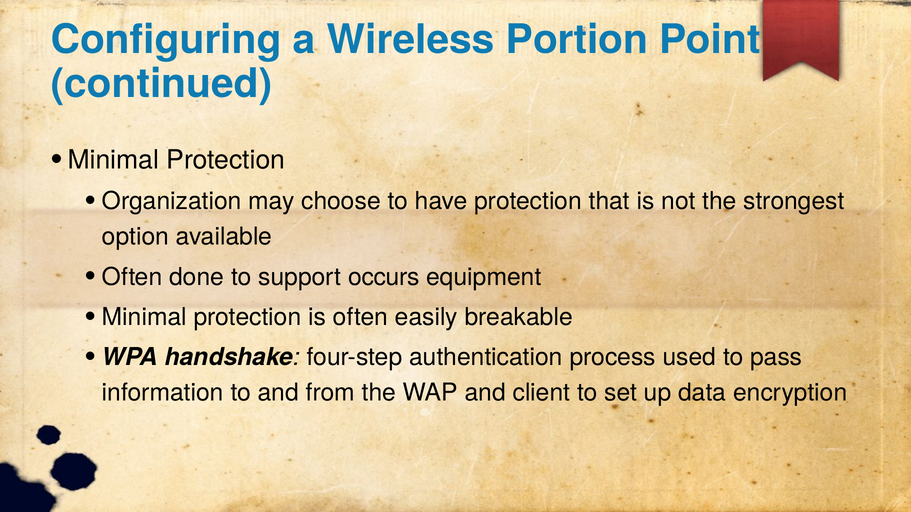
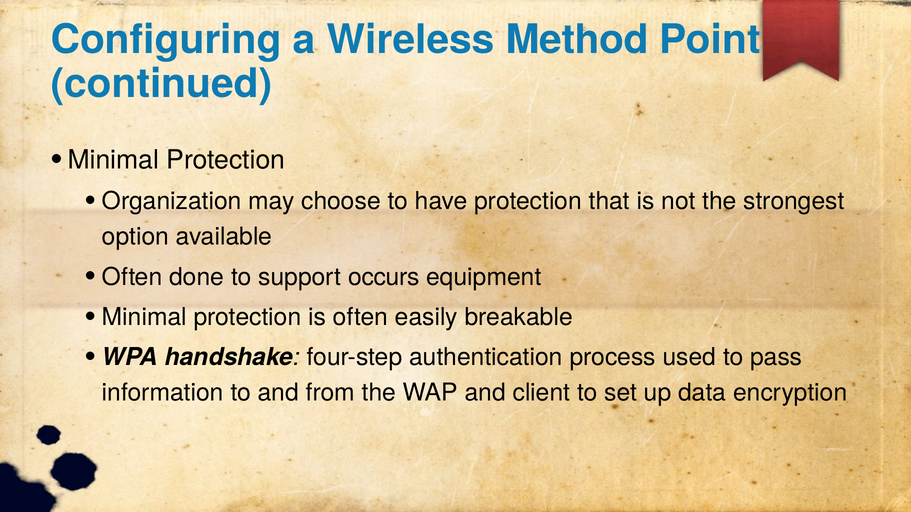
Portion: Portion -> Method (577, 40)
